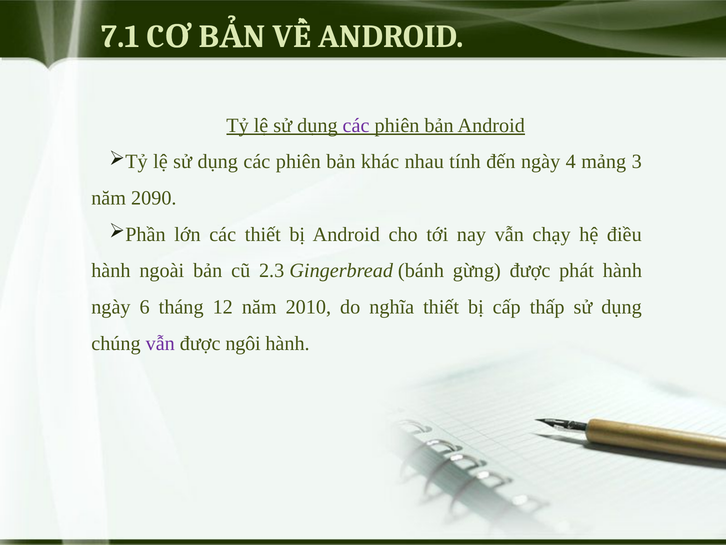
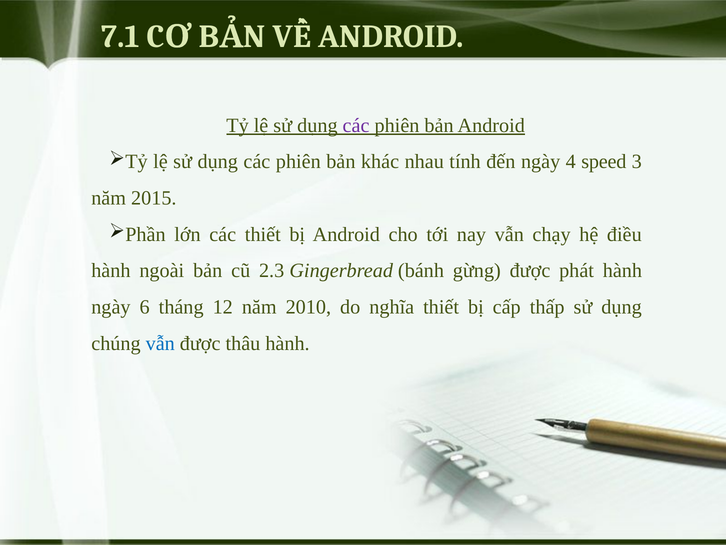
mảng: mảng -> speed (604, 162)
2090: 2090 -> 2015 (154, 198)
vẫn colour: purple -> blue (160, 343)
ngôi: ngôi -> thâu (243, 343)
